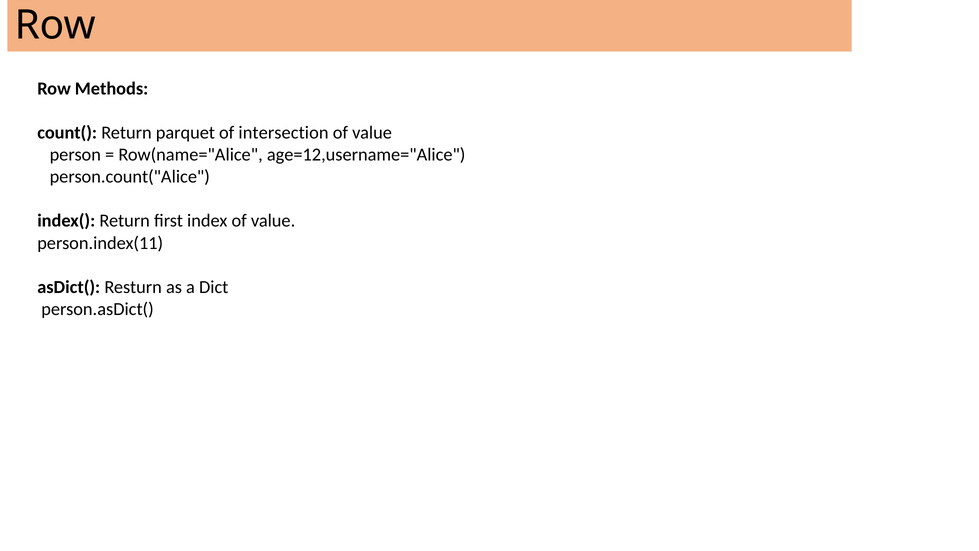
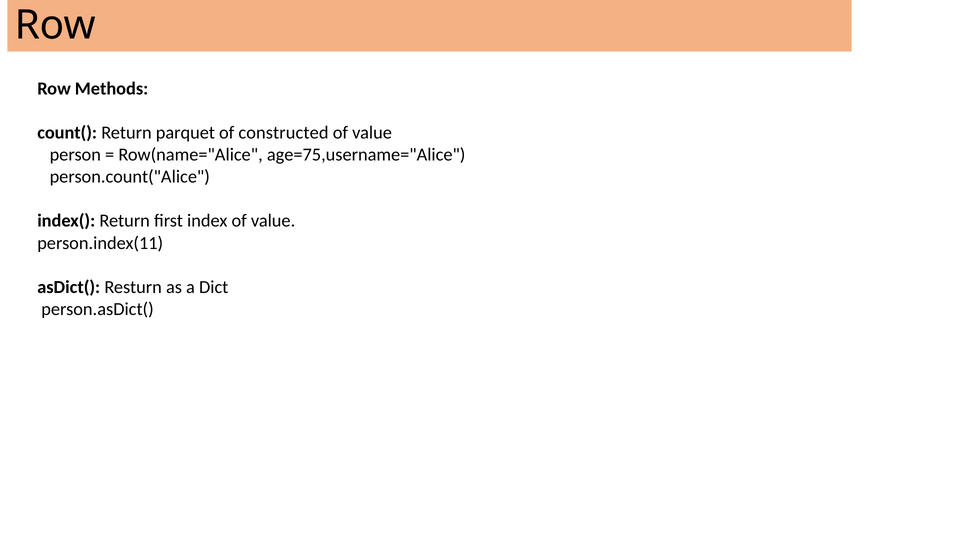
intersection: intersection -> constructed (283, 133)
age=12,username="Alice: age=12,username="Alice -> age=75,username="Alice (366, 155)
